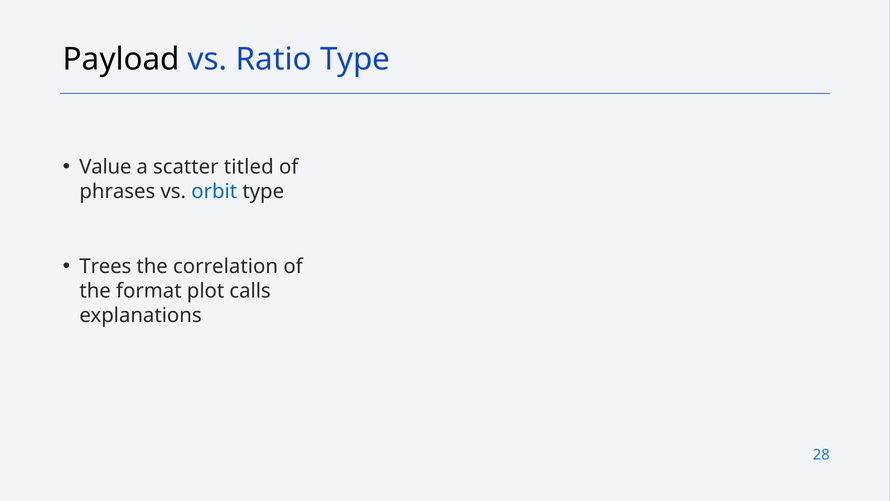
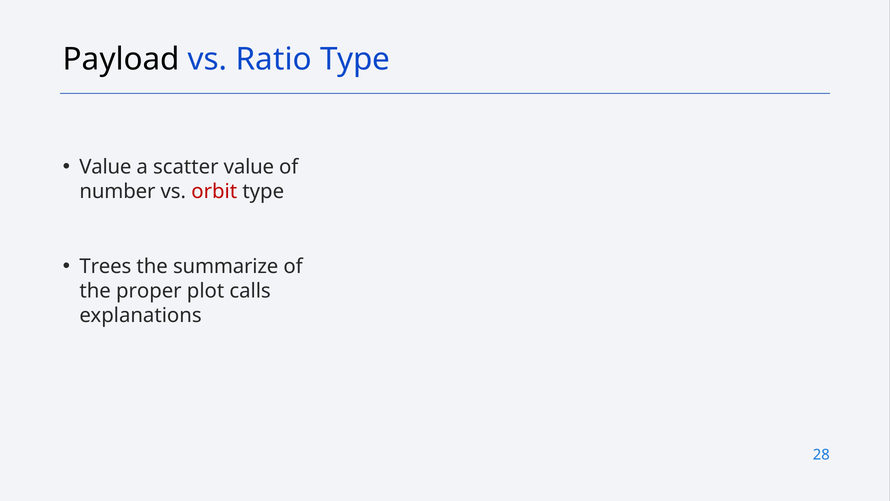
scatter titled: titled -> value (249, 167)
phrases: phrases -> number (117, 192)
orbit colour: blue -> red (214, 192)
correlation: correlation -> summarize (226, 266)
format: format -> proper (149, 291)
